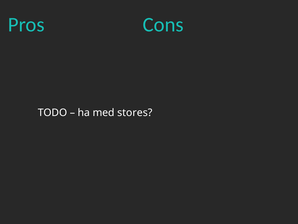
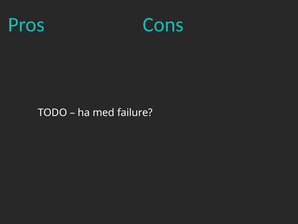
stores: stores -> failure (135, 112)
